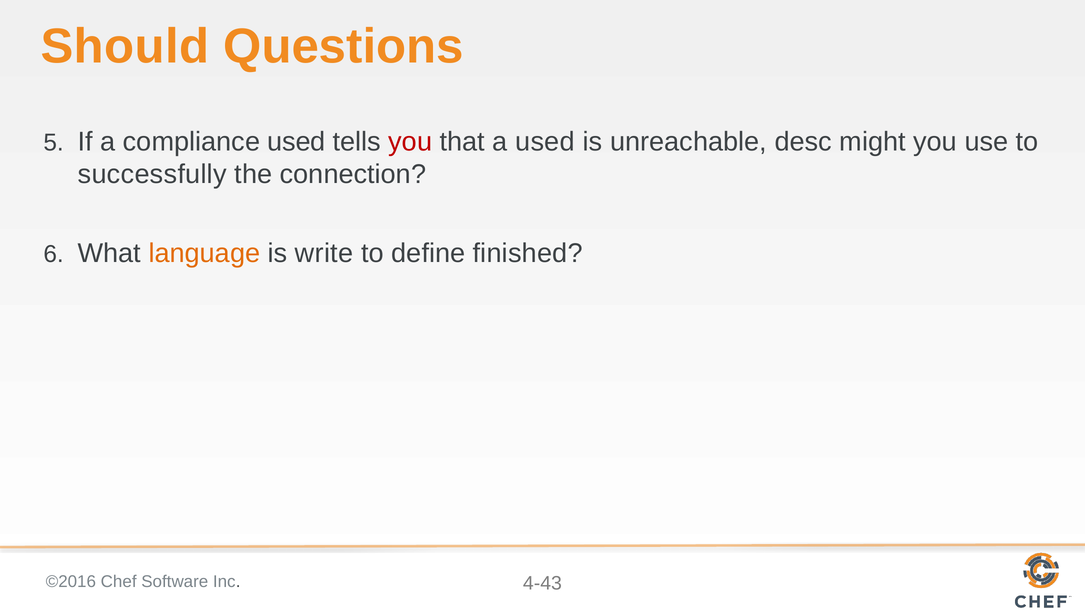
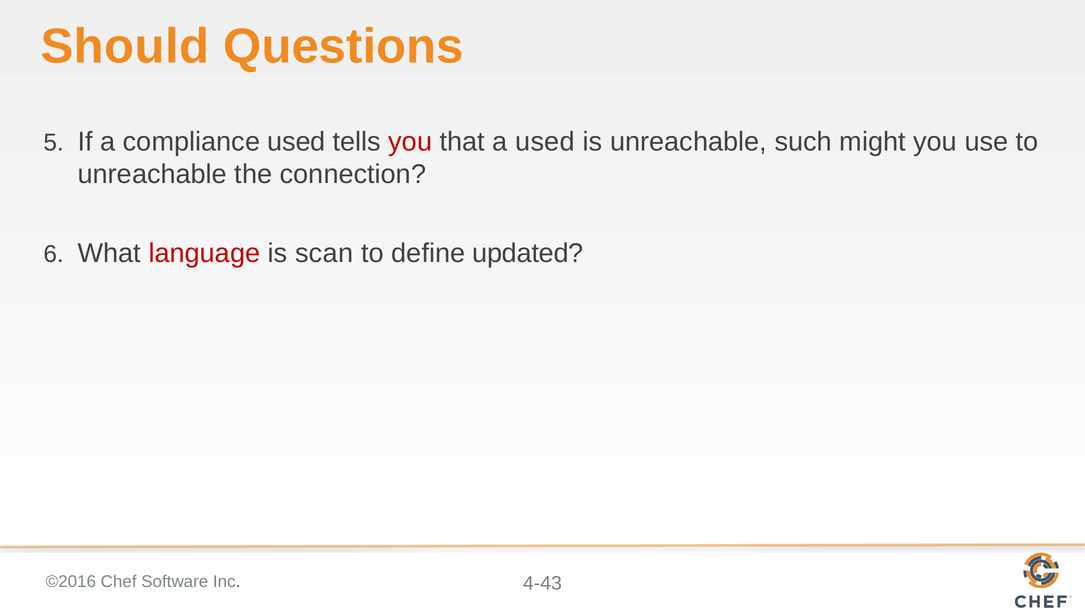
desc: desc -> such (803, 142)
successfully: successfully -> unreachable (152, 175)
language colour: orange -> red (204, 253)
write: write -> scan (324, 253)
finished: finished -> updated (528, 253)
